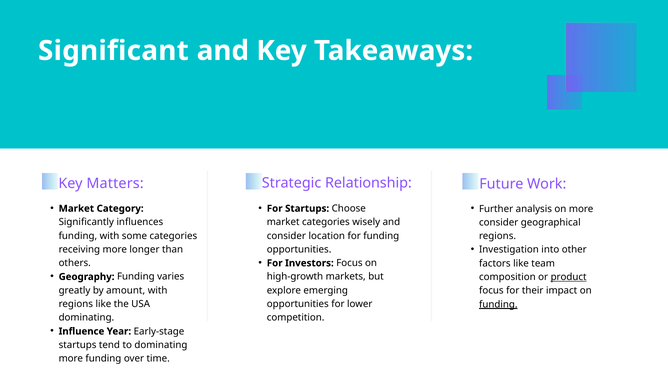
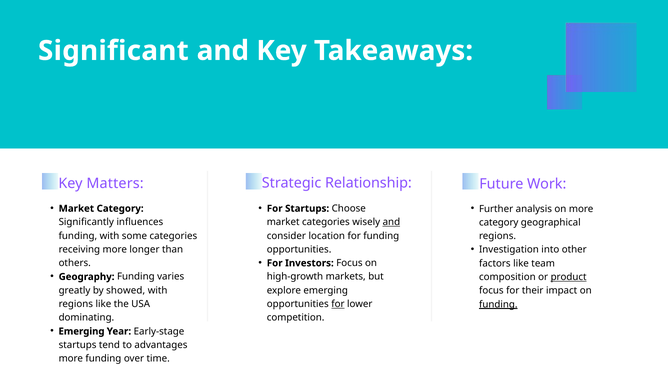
and underline: none -> present (391, 222)
consider: consider -> category (499, 222)
amount: amount -> showed (126, 290)
for underline: none -> present (338, 304)
Influence: Influence -> Emerging (81, 331)
to dominating: dominating -> advantages (161, 345)
